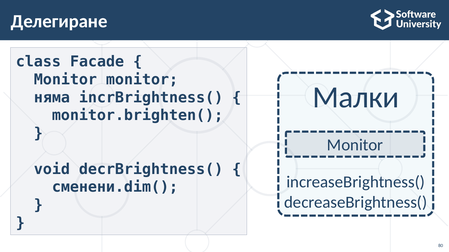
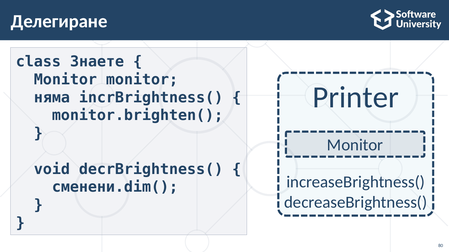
Facade: Facade -> Знаете (97, 62)
Малки: Малки -> Printer (356, 98)
